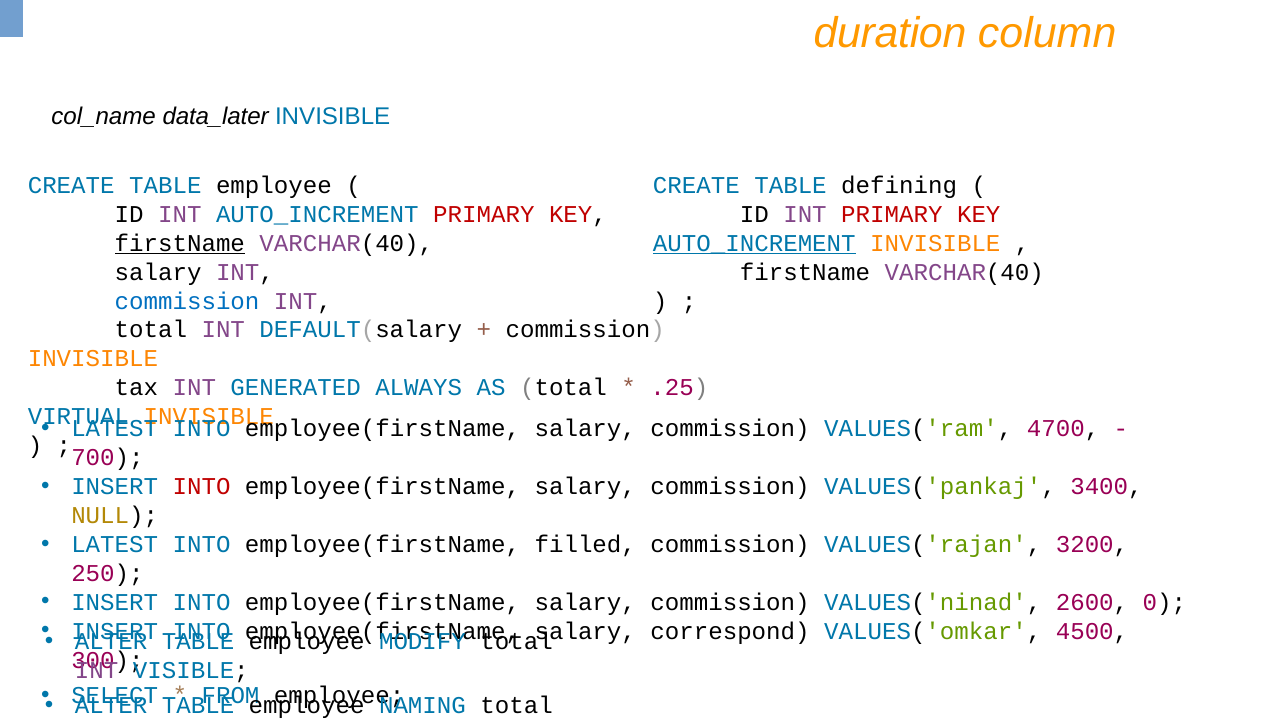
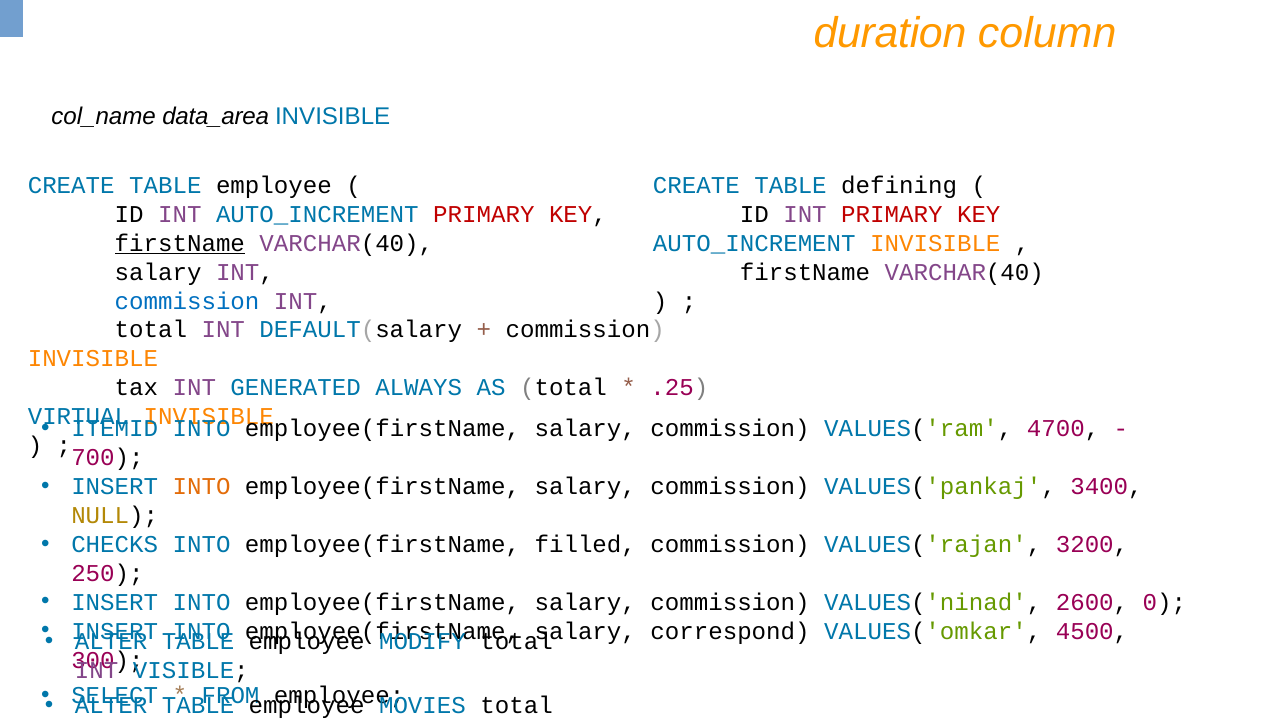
data_later: data_later -> data_area (216, 117)
AUTO_INCREMENT underline: present -> none (754, 243)
LATEST: LATEST -> ITEMID (115, 428)
INTO colour: red -> orange (202, 486)
LATEST: LATEST -> CHECKS (115, 544)
NAMING: NAMING -> MOVIES (422, 706)
